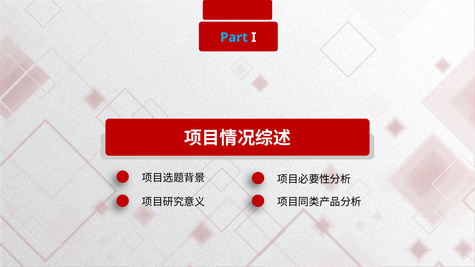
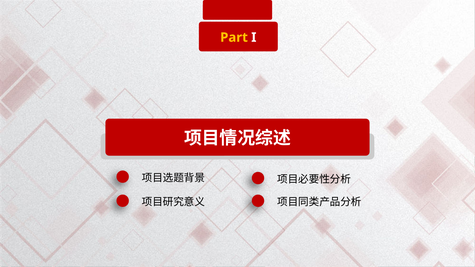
Part colour: light blue -> yellow (234, 37)
